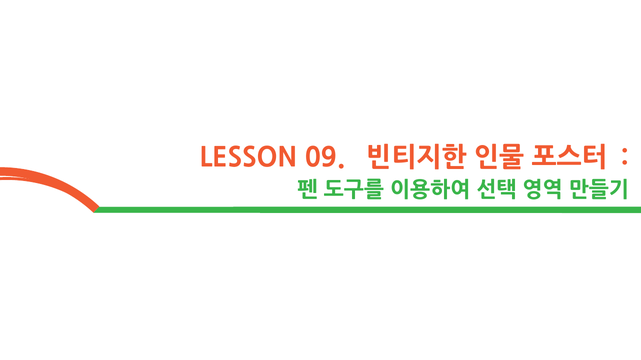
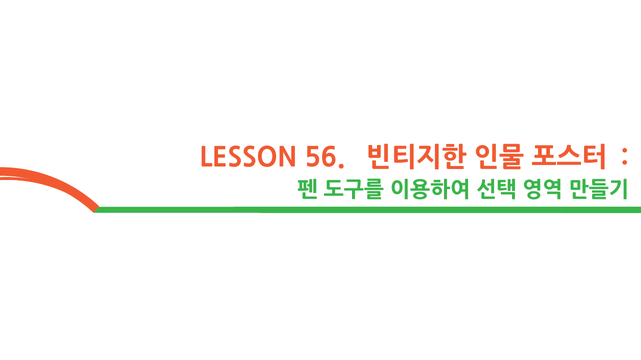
09: 09 -> 56 (325, 158)
